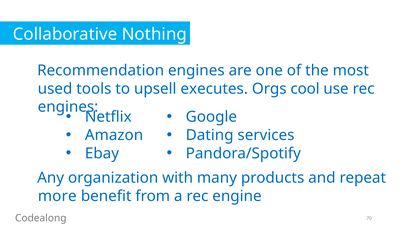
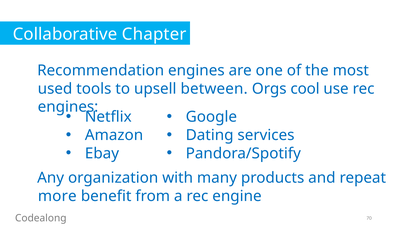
Nothing: Nothing -> Chapter (154, 34)
executes: executes -> between (214, 89)
